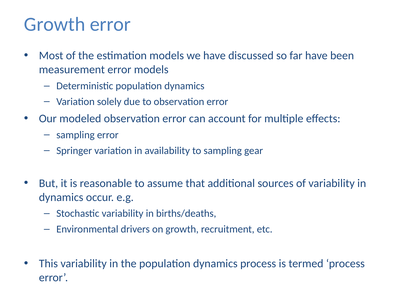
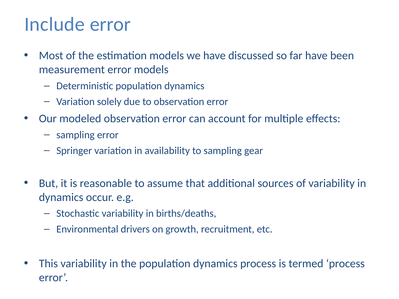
Growth: Growth -> Include (55, 24)
